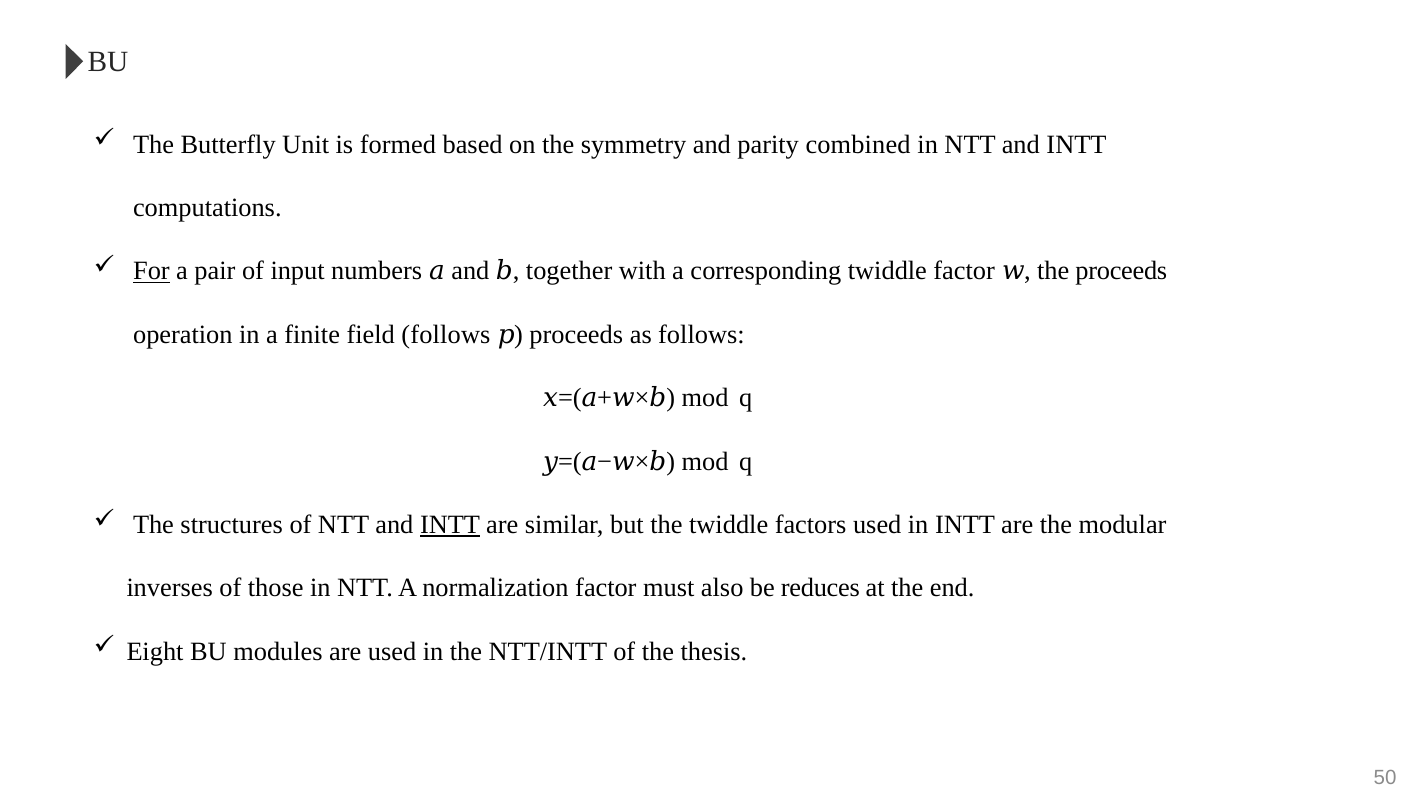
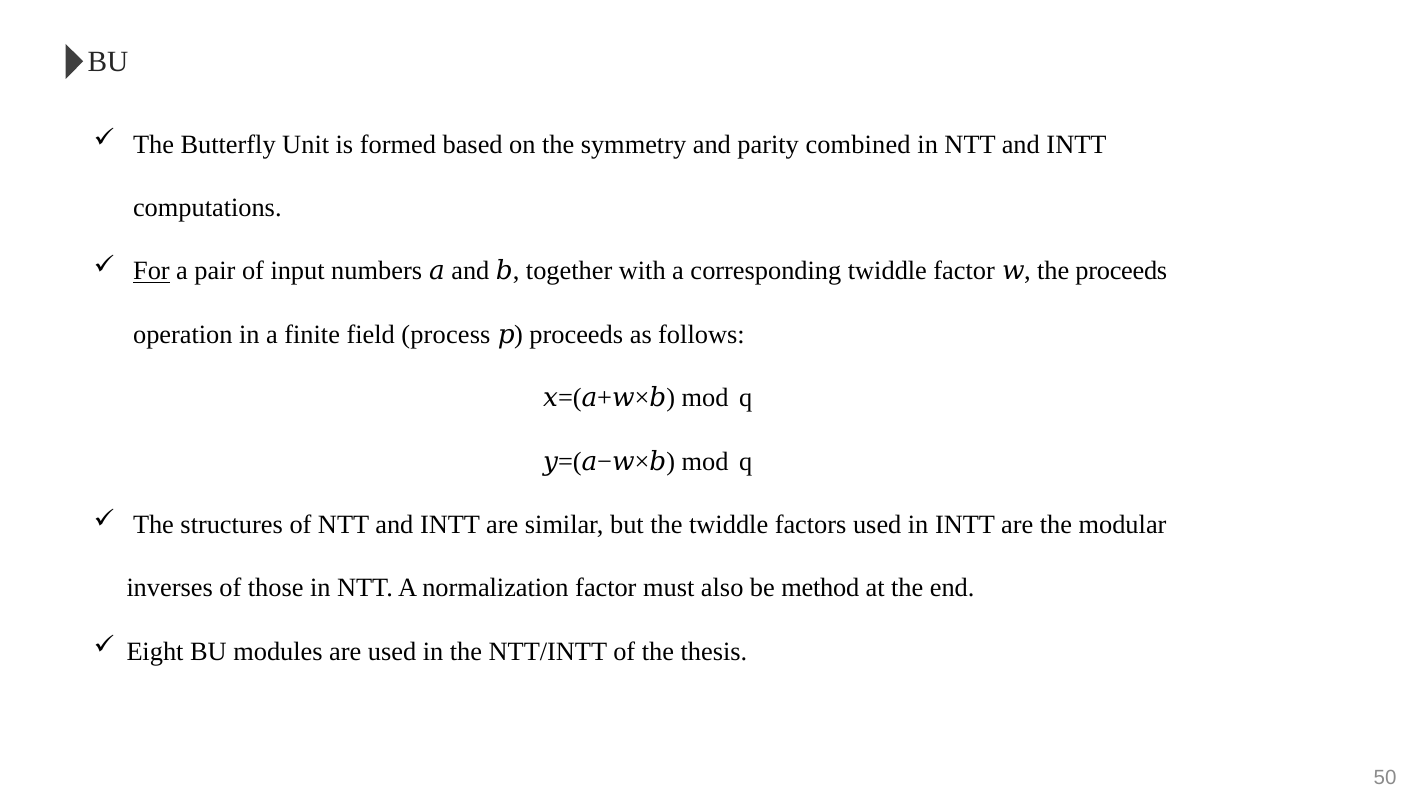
field follows: follows -> process (446, 334)
INTT underline: present -> none (450, 524)
reduces: reduces -> method (820, 588)
